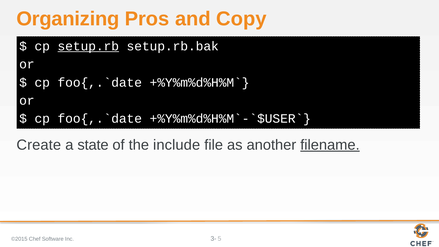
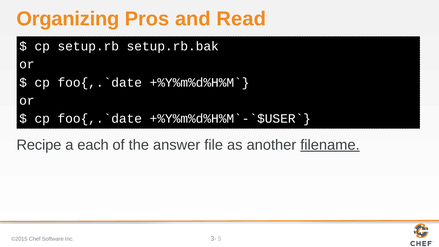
Copy: Copy -> Read (241, 19)
setup.rb underline: present -> none (88, 46)
Create: Create -> Recipe (39, 145)
state: state -> each (93, 145)
include: include -> answer (177, 145)
